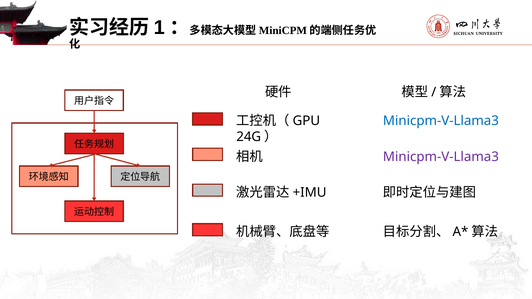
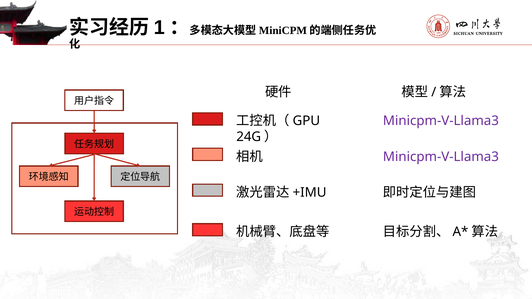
Minicpm-V-Llama3 colour: blue -> purple (441, 121)
